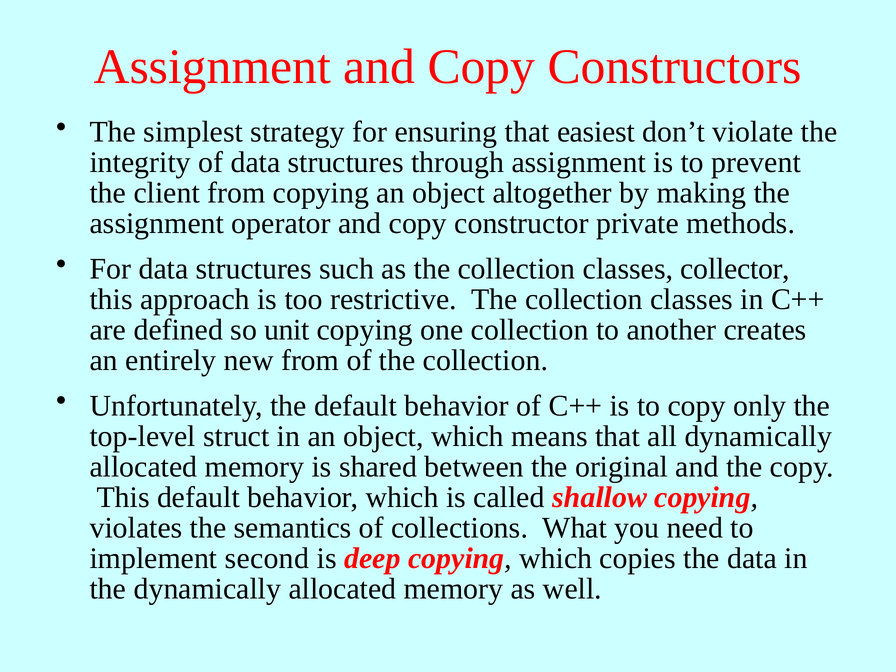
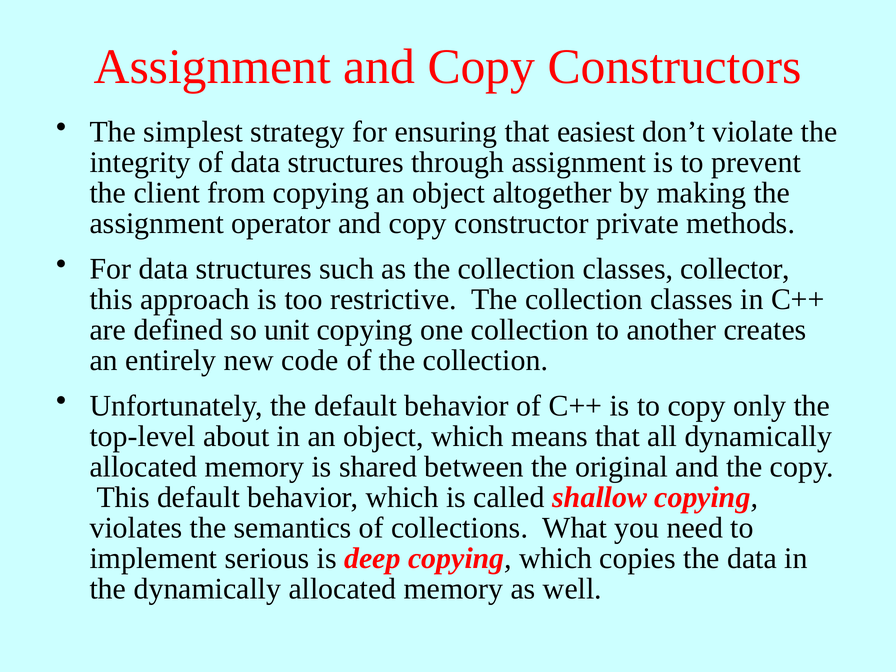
new from: from -> code (310, 360)
struct: struct -> about (236, 436)
second: second -> serious (267, 558)
